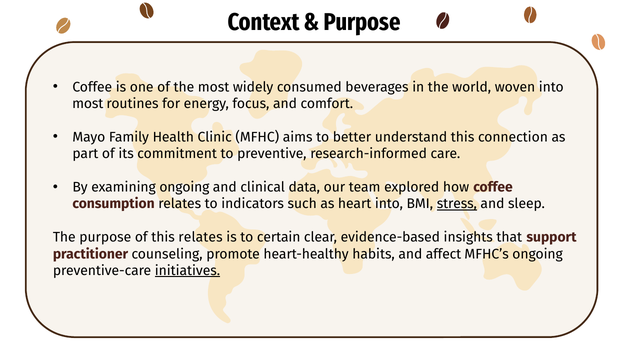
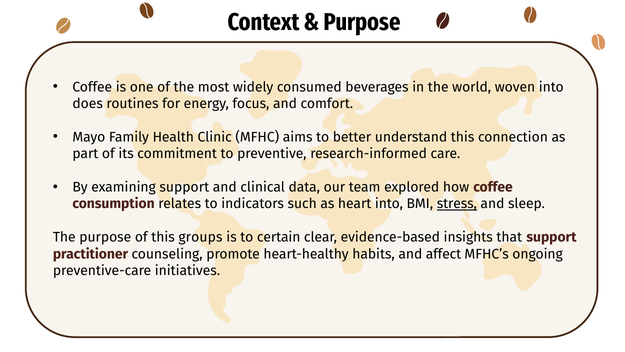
most: most -> does (88, 104)
examining ongoing: ongoing -> support (184, 187)
this relates: relates -> groups (200, 237)
initiatives underline: present -> none (187, 270)
